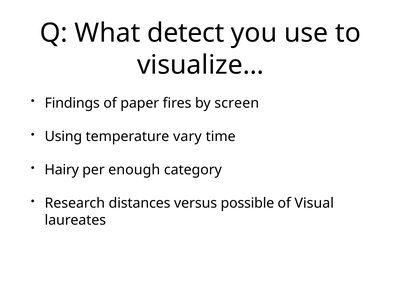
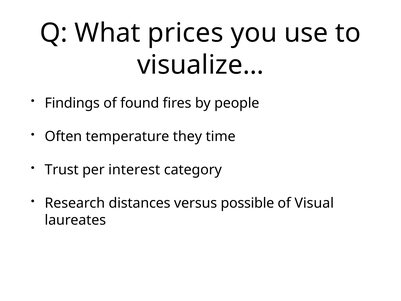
detect: detect -> prices (186, 33)
paper: paper -> found (140, 103)
screen: screen -> people (237, 103)
Using: Using -> Often (63, 136)
vary: vary -> they (187, 136)
Hairy: Hairy -> Trust (62, 170)
enough: enough -> interest (134, 170)
